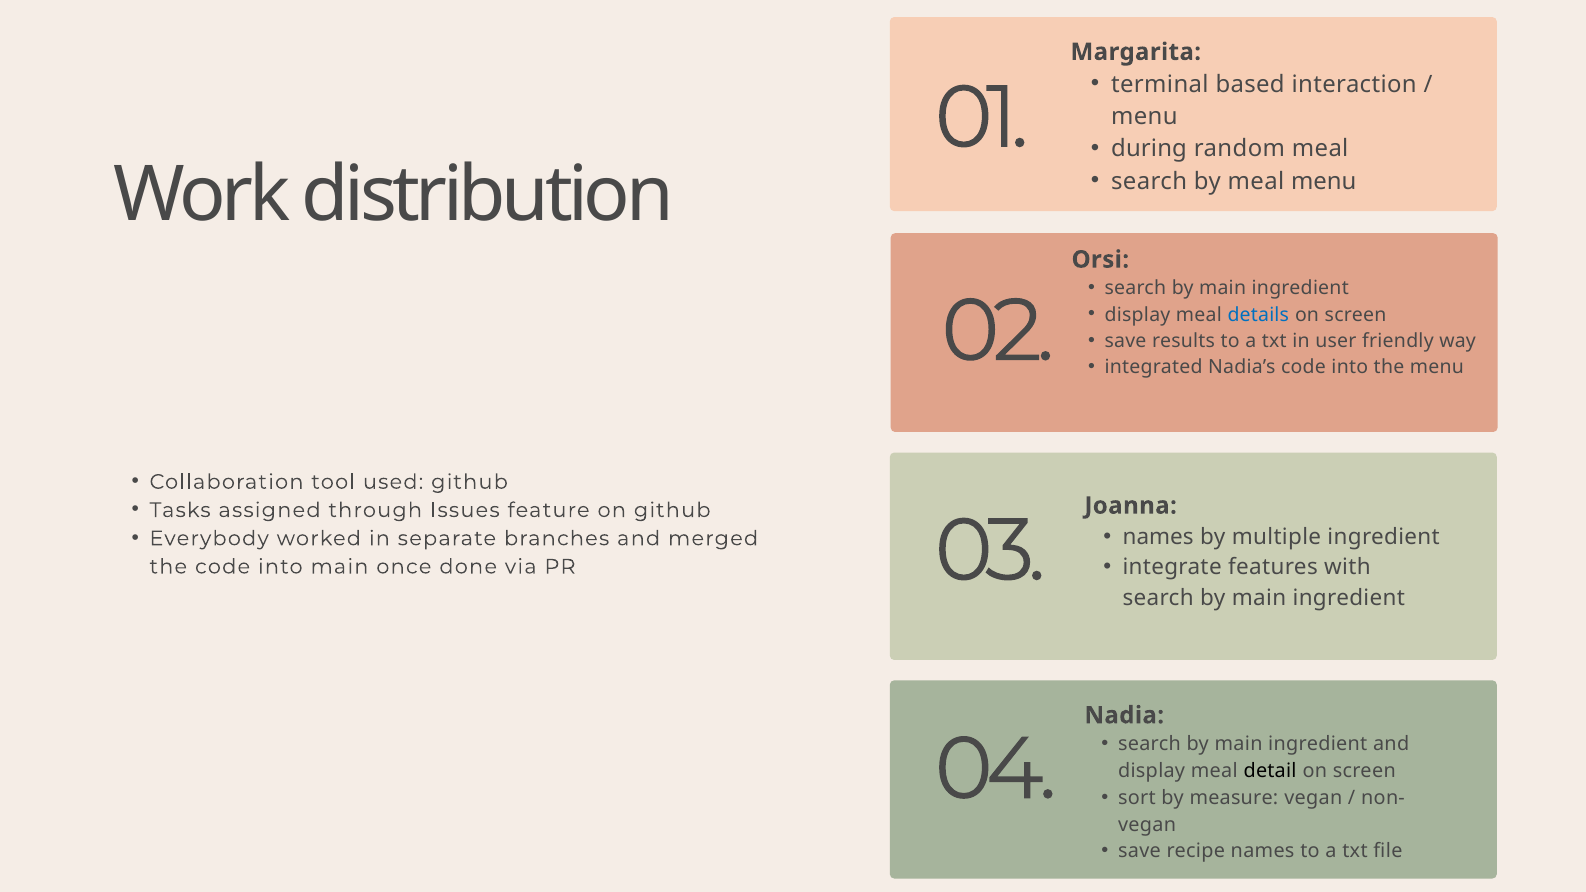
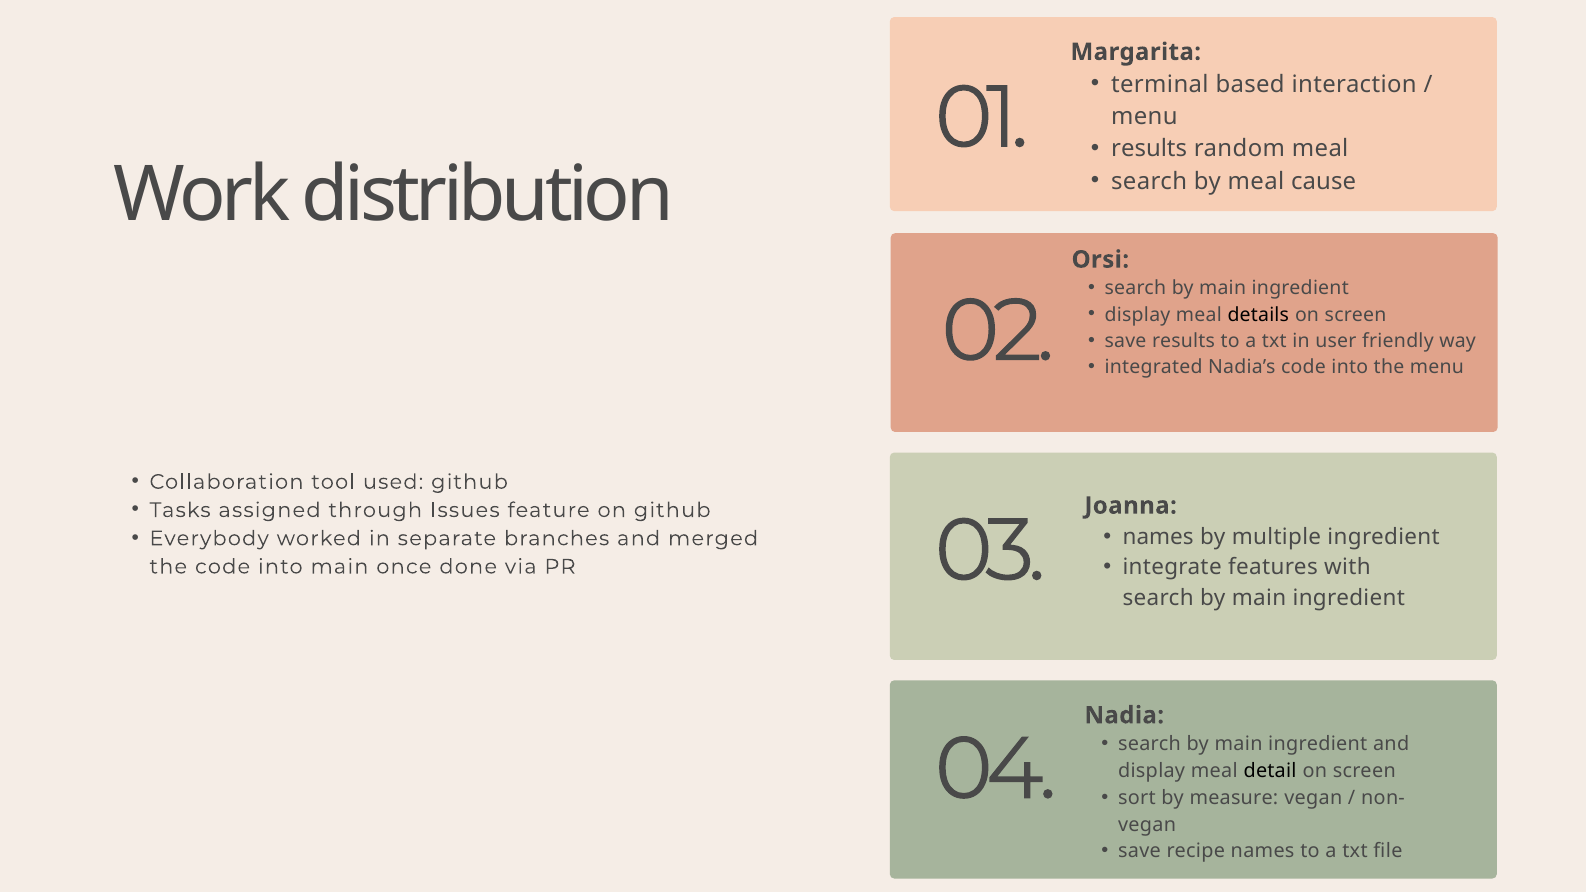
during: during -> results (1149, 149)
meal menu: menu -> cause (1324, 181)
details colour: blue -> black (1258, 315)
